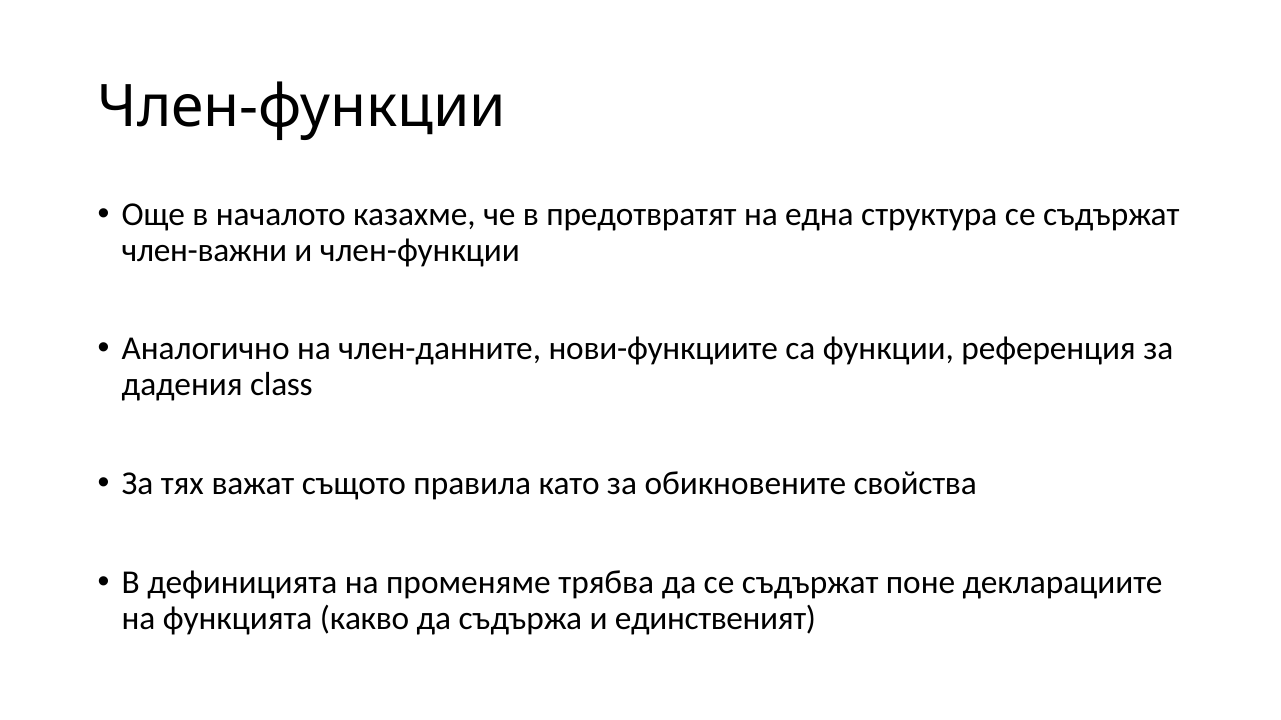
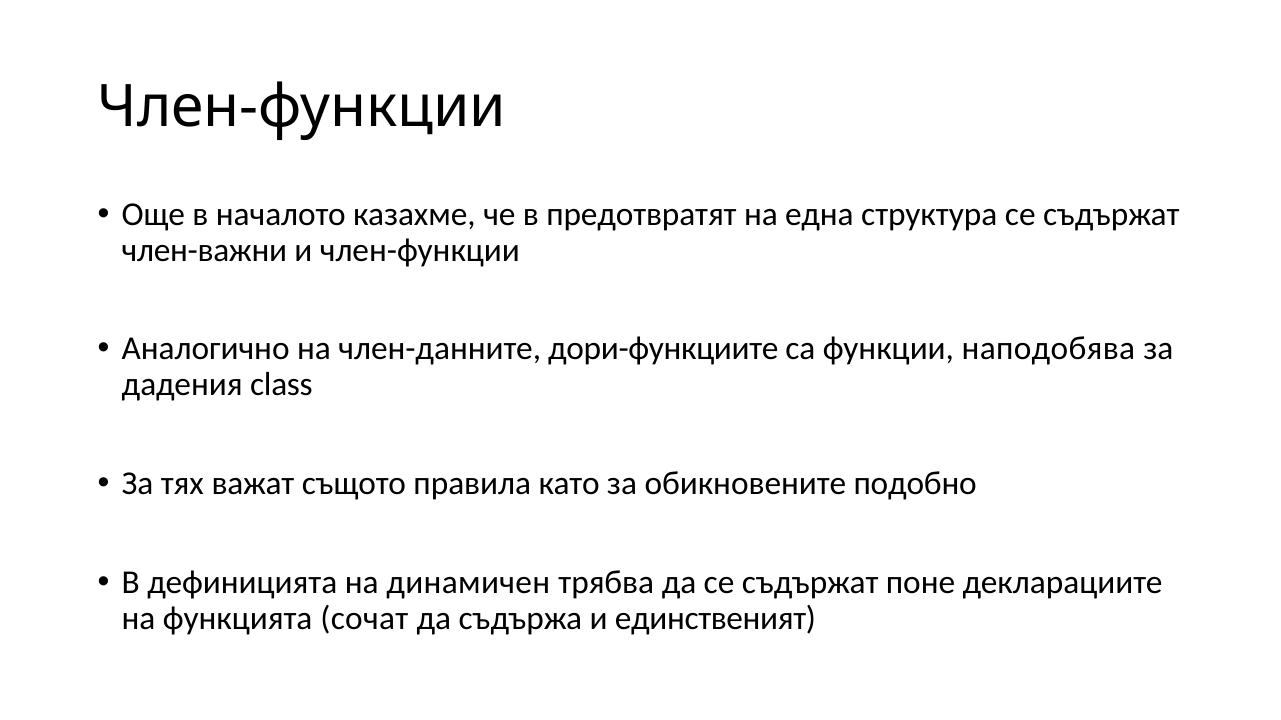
нови-функциите: нови-функциите -> дори-функциите (663, 349)
референция: референция -> наподобява (1048, 349)
свойства: свойства -> подобно (915, 484)
променяме: променяме -> динамичен (468, 583)
какво: какво -> сочат (364, 619)
